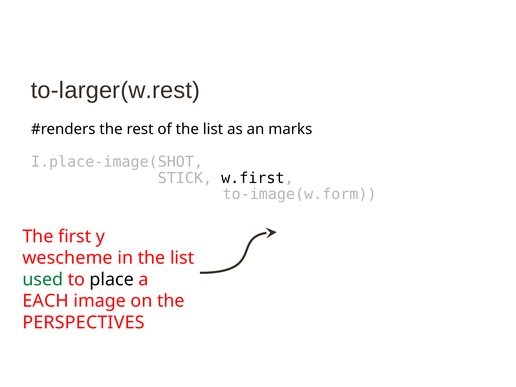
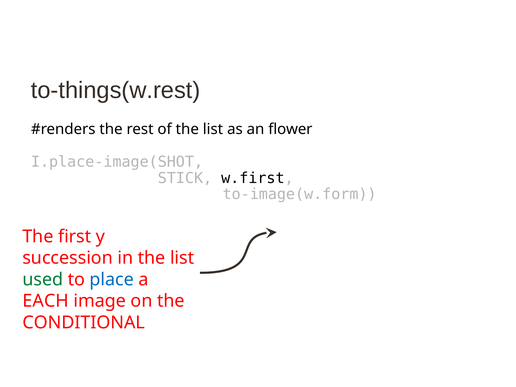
to-larger(w.rest: to-larger(w.rest -> to-things(w.rest (116, 90)
marks: marks -> flower (290, 129)
wescheme: wescheme -> succession (68, 258)
place colour: black -> blue (112, 279)
PERSPECTIVES: PERSPECTIVES -> CONDITIONAL (84, 322)
